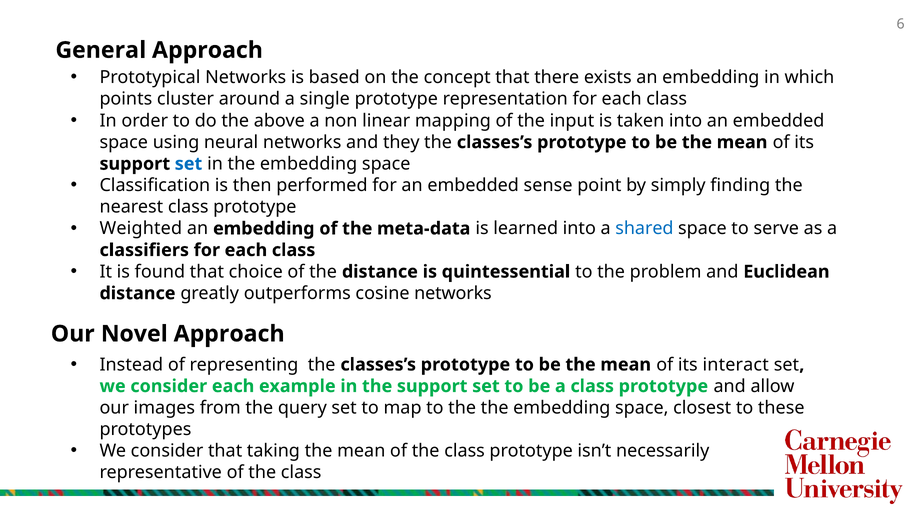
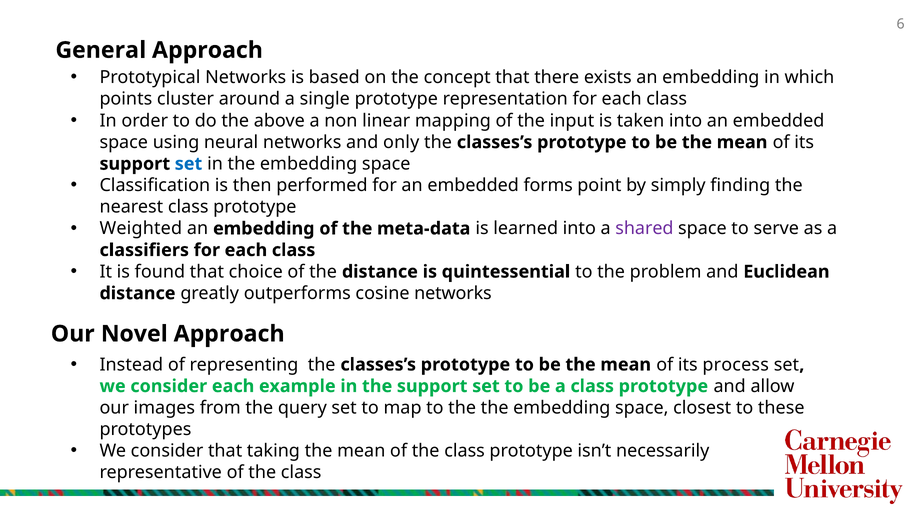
they: they -> only (401, 142)
sense: sense -> forms (548, 185)
shared colour: blue -> purple (644, 228)
interact: interact -> process (736, 364)
